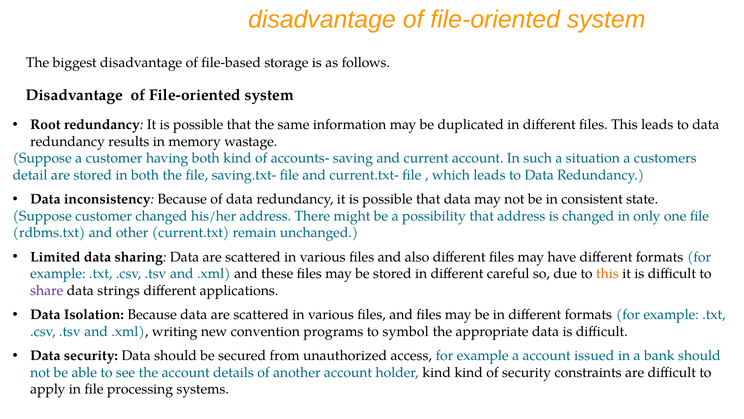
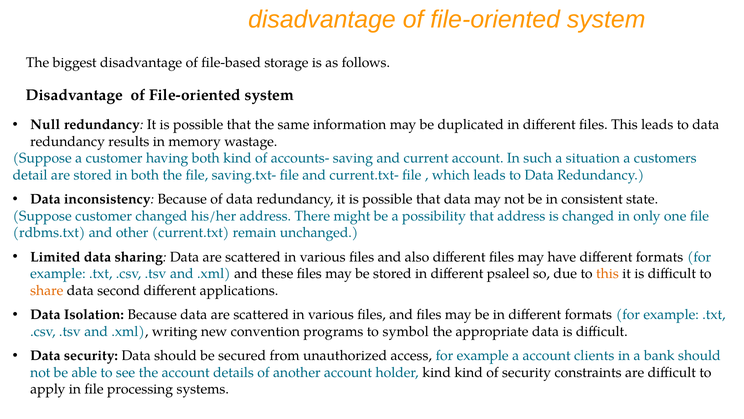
Root: Root -> Null (45, 125)
careful: careful -> psaleel (508, 273)
share colour: purple -> orange (47, 290)
strings: strings -> second (119, 290)
issued: issued -> clients (594, 355)
